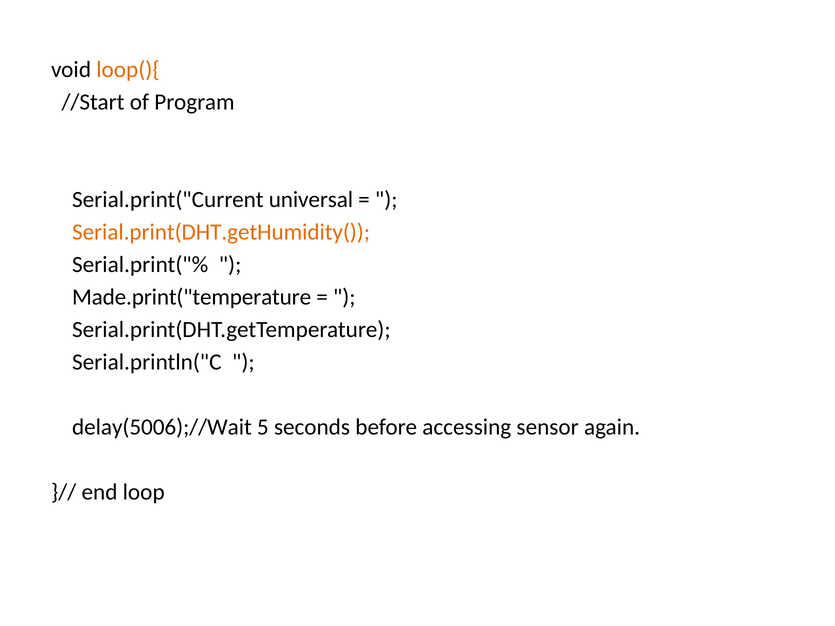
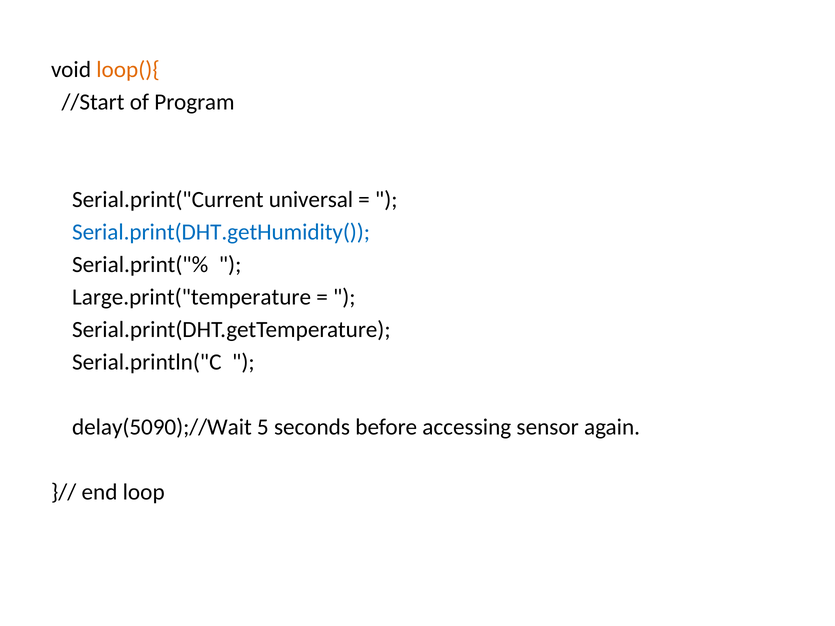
Serial.print(DHT.getHumidity( colour: orange -> blue (221, 232)
Made.print("temperature: Made.print("temperature -> Large.print("temperature (192, 297)
delay(5006);//Wait: delay(5006);//Wait -> delay(5090);//Wait (162, 427)
